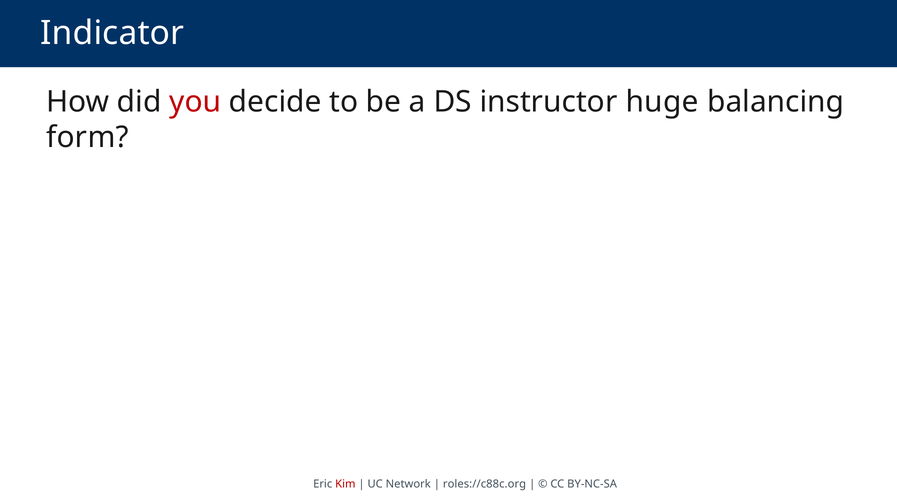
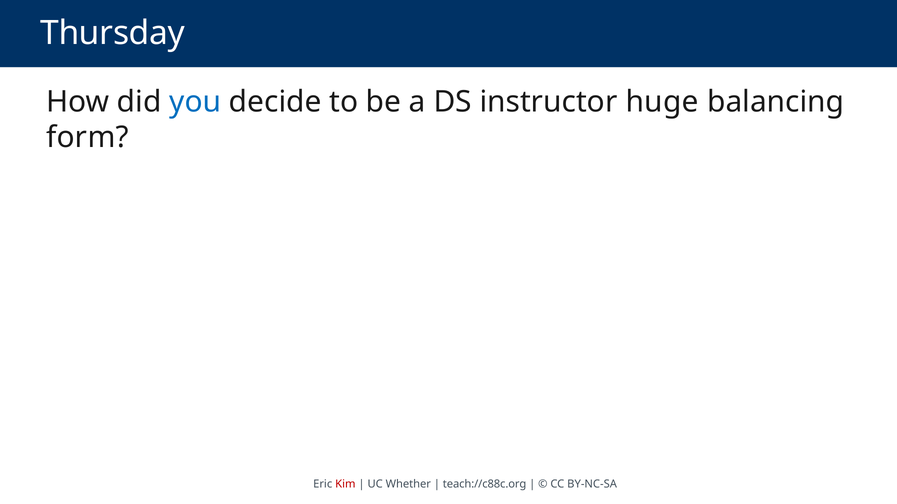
Indicator: Indicator -> Thursday (112, 33)
you colour: red -> blue (195, 102)
Network: Network -> Whether (408, 484)
roles://c88c.org: roles://c88c.org -> teach://c88c.org (485, 484)
